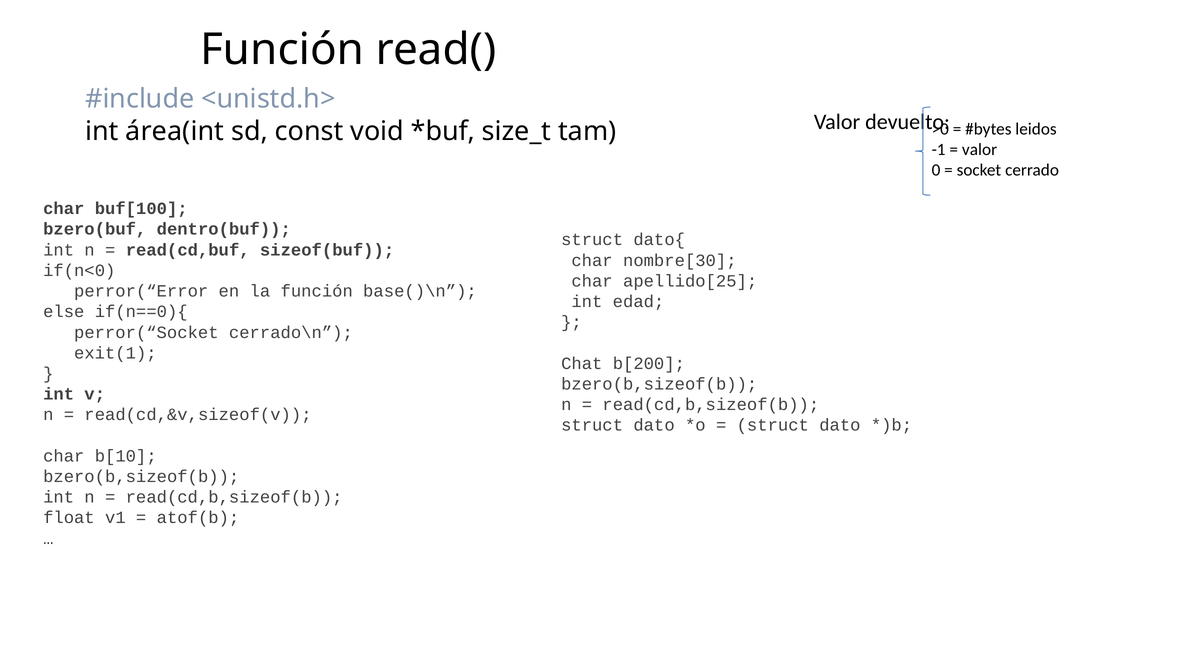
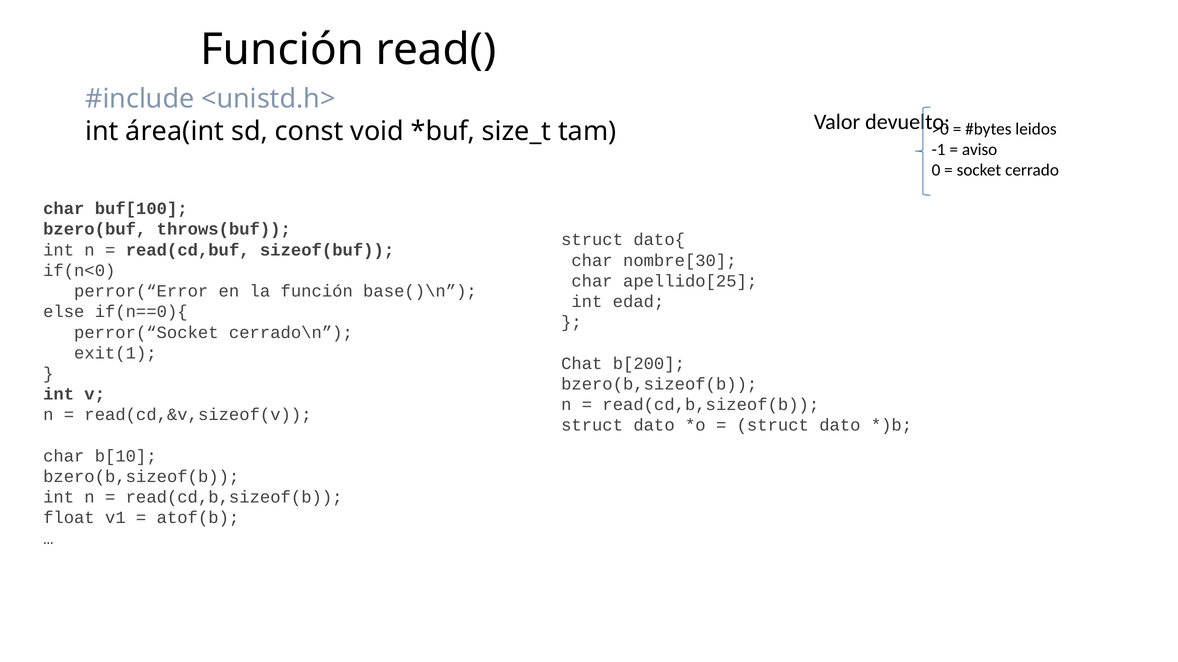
valor: valor -> aviso (980, 150)
dentro(buf: dentro(buf -> throws(buf (224, 230)
